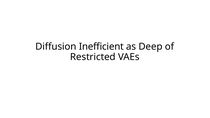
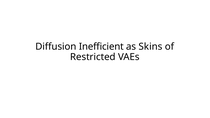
Deep: Deep -> Skins (151, 47)
